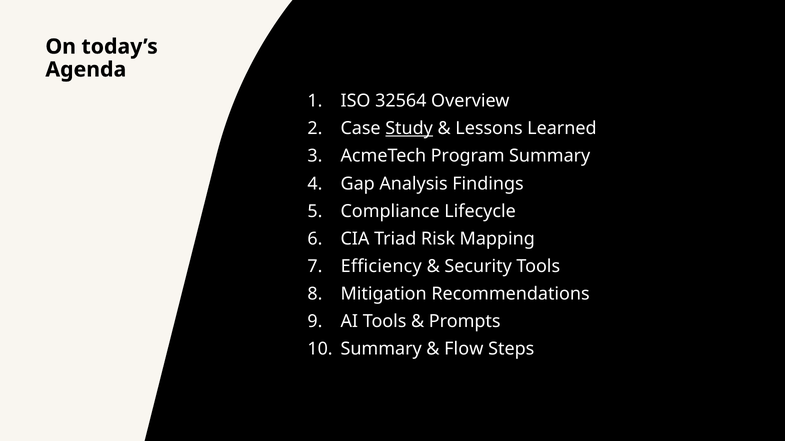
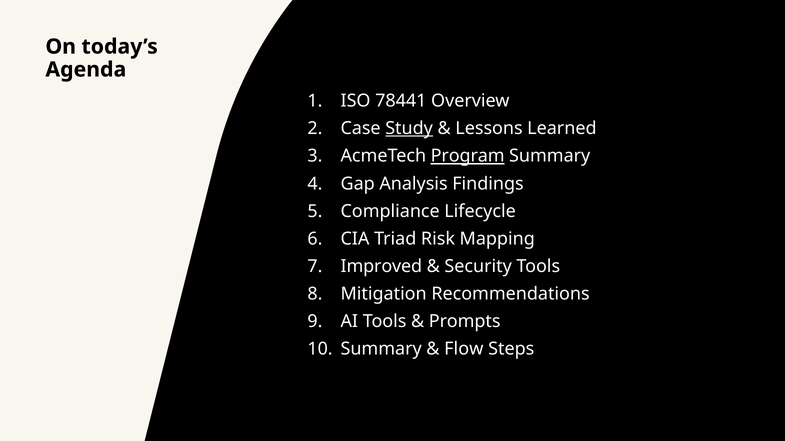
32564: 32564 -> 78441 (401, 101)
Program underline: none -> present (468, 156)
Efficiency: Efficiency -> Improved (381, 267)
